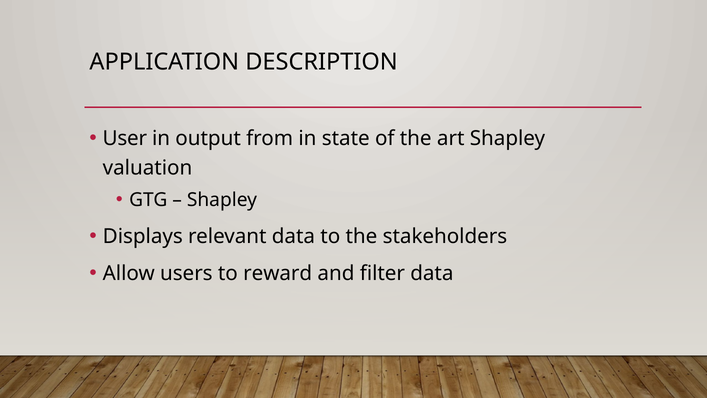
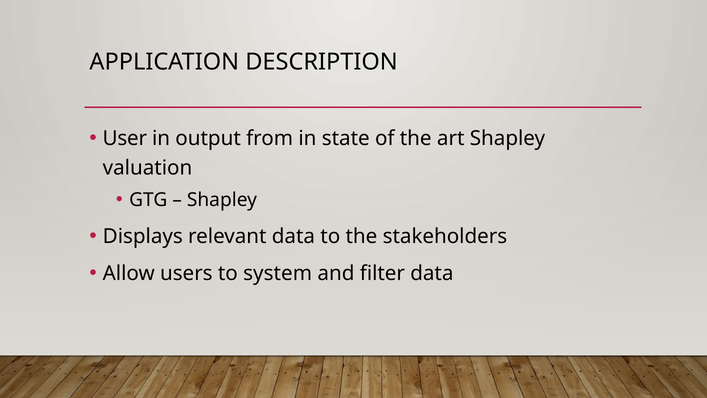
reward: reward -> system (278, 273)
